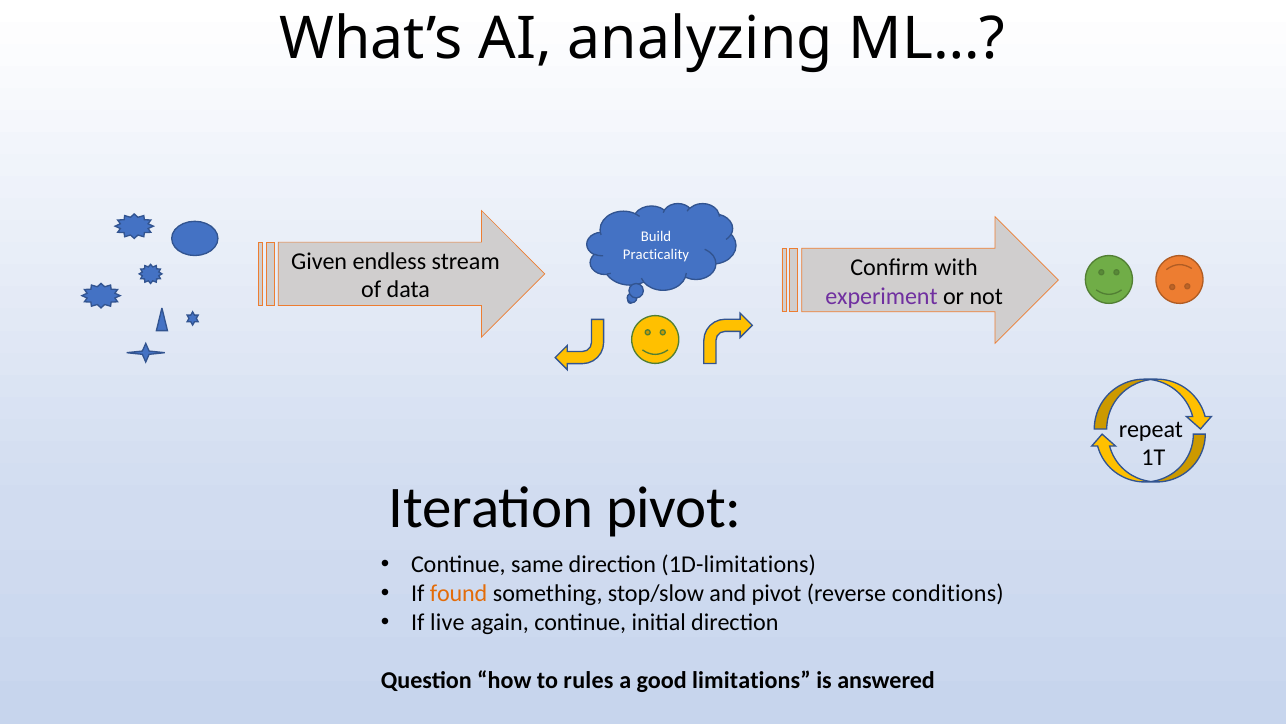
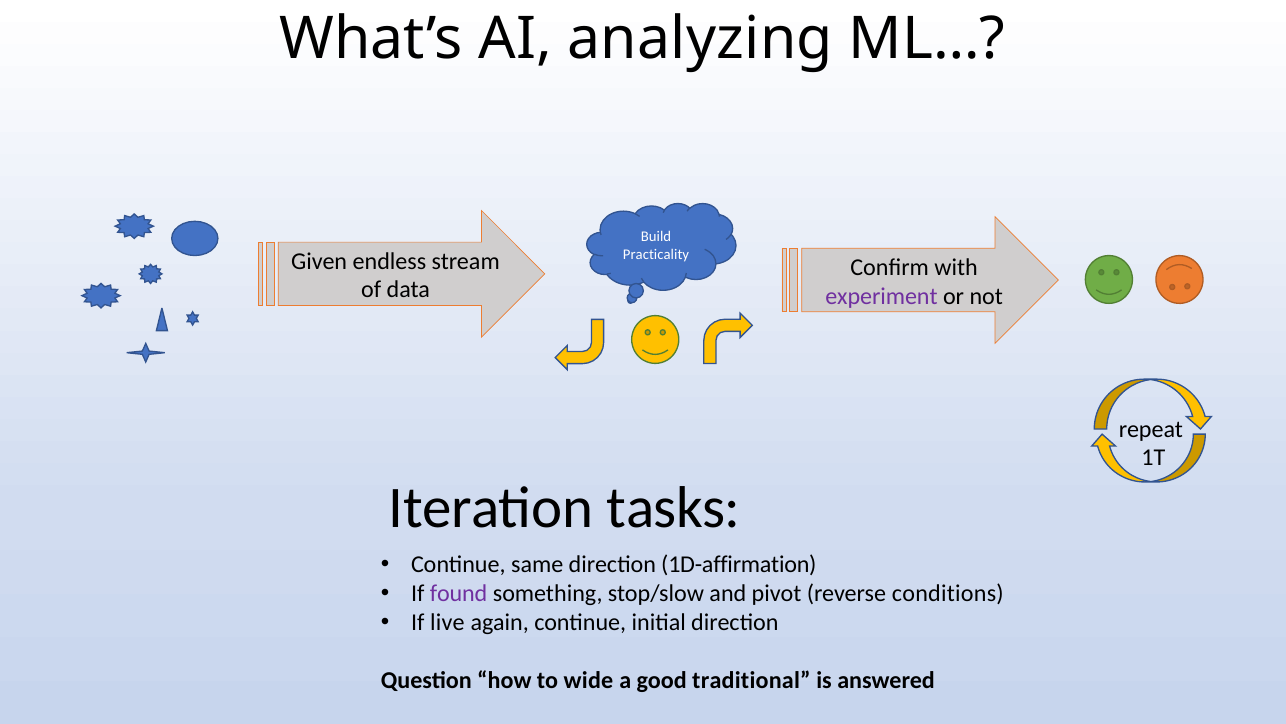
Iteration pivot: pivot -> tasks (674, 508)
1D-limitations: 1D-limitations -> 1D-affirmation (739, 564)
found colour: orange -> purple (459, 593)
rules: rules -> wide (589, 680)
limitations: limitations -> traditional (751, 680)
